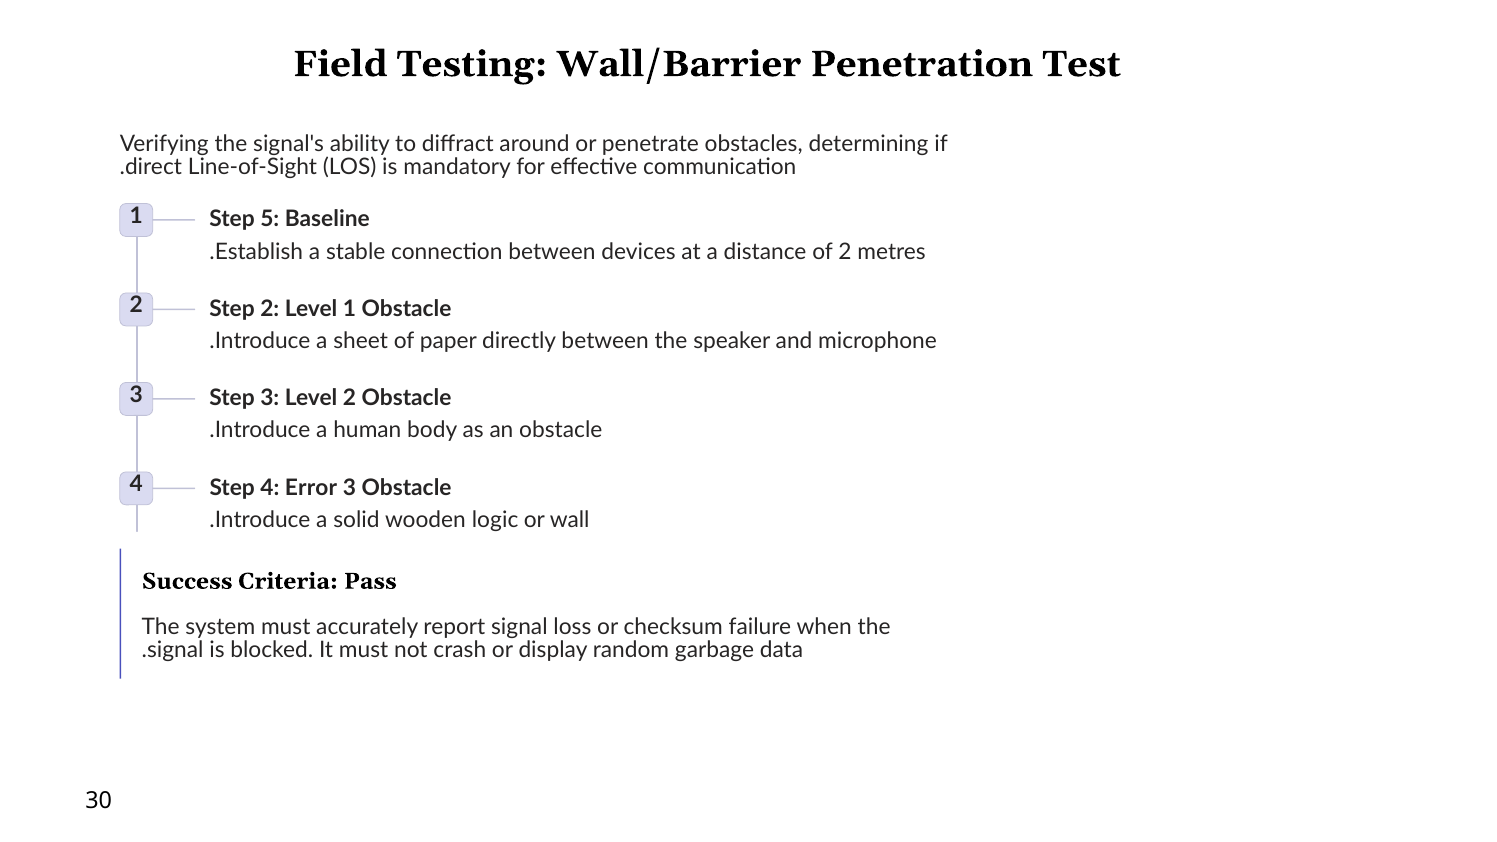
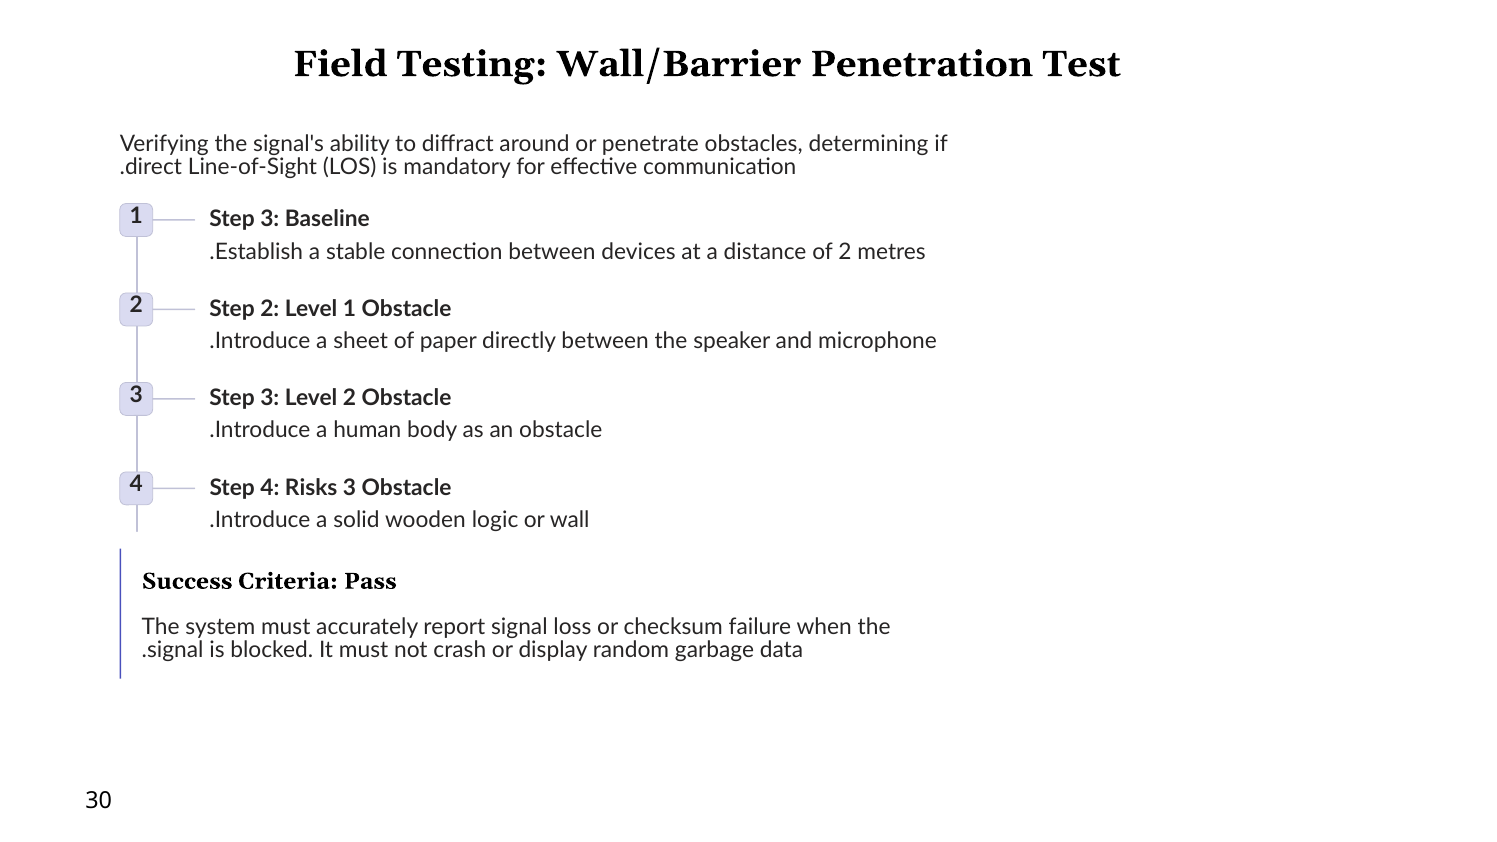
1 Step 5: 5 -> 3 (270, 219)
Error: Error -> Risks (311, 488)
